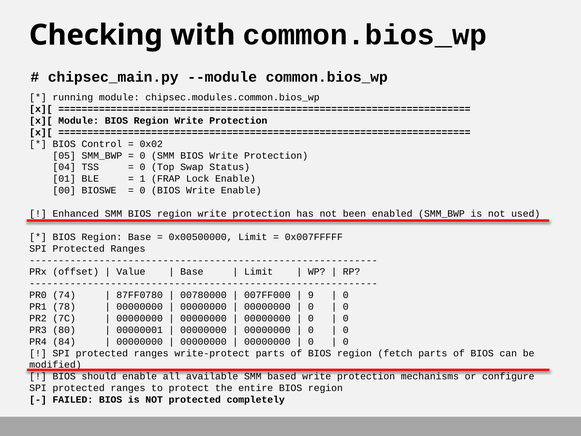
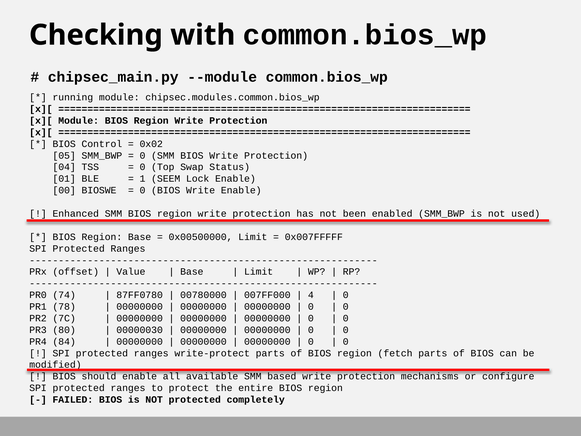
FRAP: FRAP -> SEEM (166, 179)
9: 9 -> 4 (311, 295)
00000001: 00000001 -> 00000030 (140, 330)
